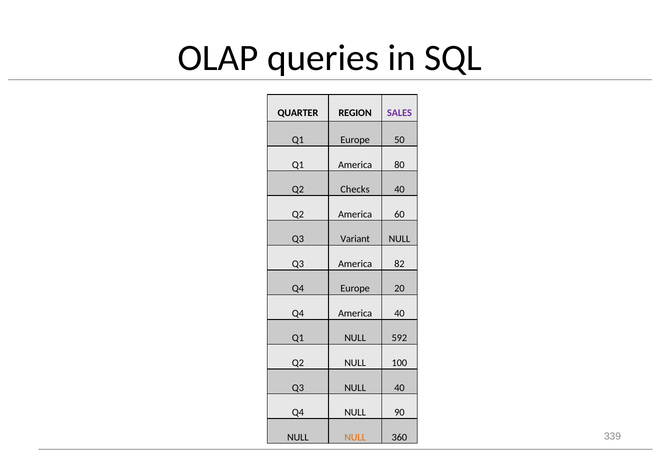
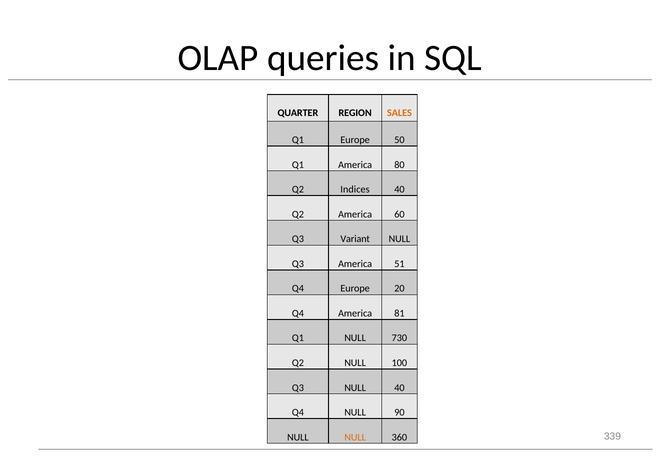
SALES colour: purple -> orange (399, 113)
Checks: Checks -> Indices (355, 189)
82: 82 -> 51 (399, 264)
America 40: 40 -> 81 (399, 313)
592: 592 -> 730 (399, 338)
